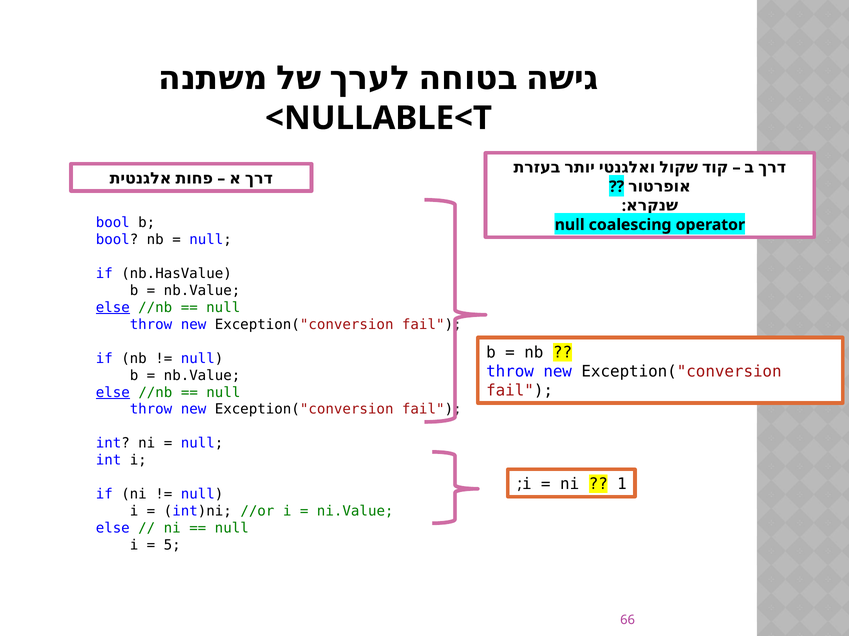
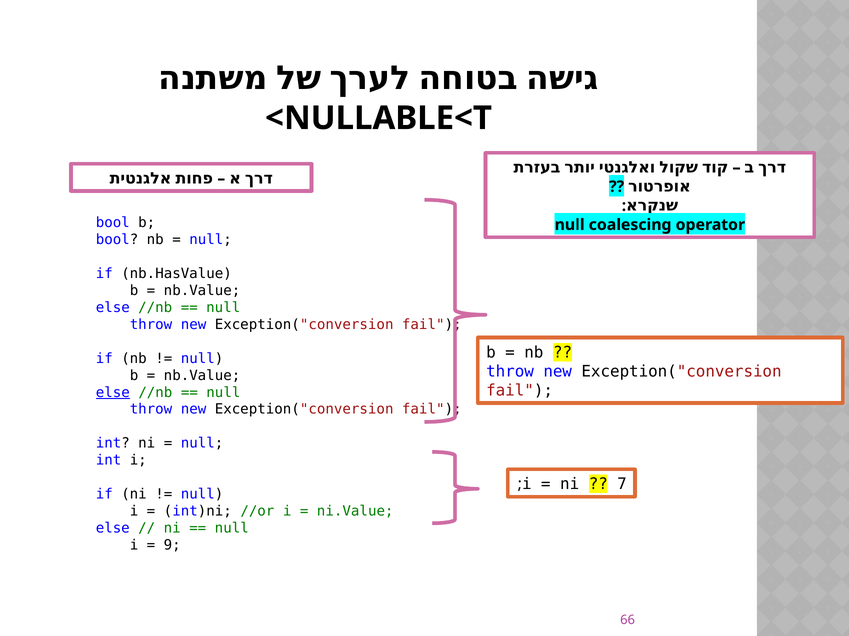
else underline: present -> none (113, 308)
1: 1 -> 7 (622, 485)
5: 5 -> 9 (172, 546)
